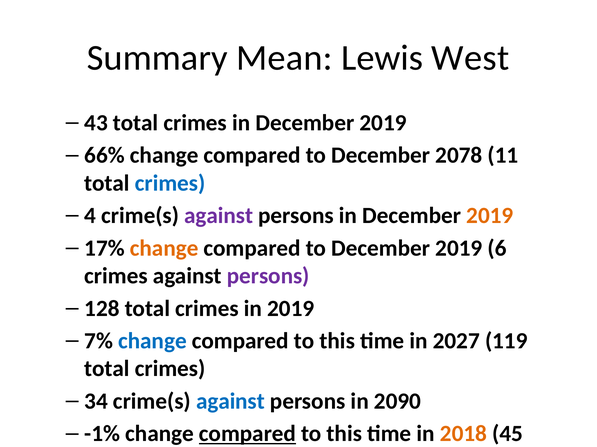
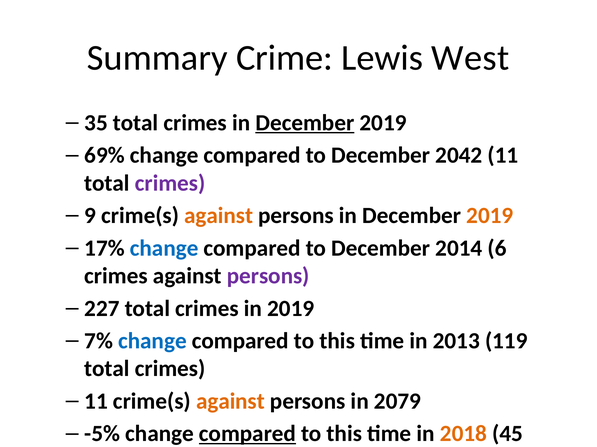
Mean: Mean -> Crime (284, 58)
43: 43 -> 35 (96, 123)
December underline: none -> present (305, 123)
66%: 66% -> 69% (105, 156)
2078: 2078 -> 2042 (459, 156)
crimes colour: blue -> purple (170, 183)
4: 4 -> 9 (90, 216)
against colour: purple -> orange (219, 216)
change colour: orange -> blue (164, 248)
to December 2019: 2019 -> 2014 (459, 248)
128: 128 -> 227 (102, 309)
2027: 2027 -> 2013 (456, 341)
34: 34 -> 11 (96, 402)
against colour: blue -> orange (230, 402)
2090: 2090 -> 2079 (397, 402)
-1%: -1% -> -5% (102, 434)
